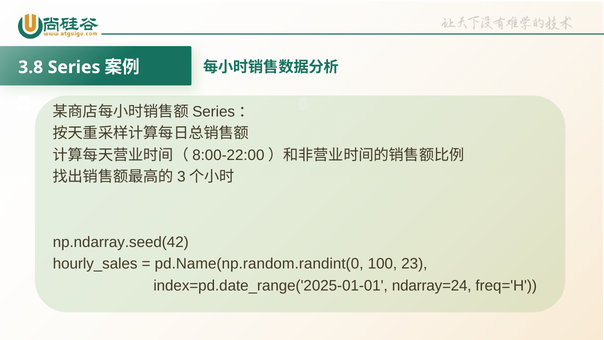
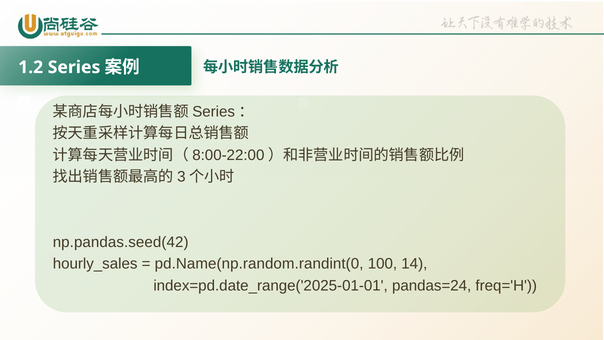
3.8: 3.8 -> 1.2 (31, 67)
np.ndarray.seed(42: np.ndarray.seed(42 -> np.pandas.seed(42 (121, 242)
23: 23 -> 14 (414, 264)
ndarray=24: ndarray=24 -> pandas=24 (432, 285)
